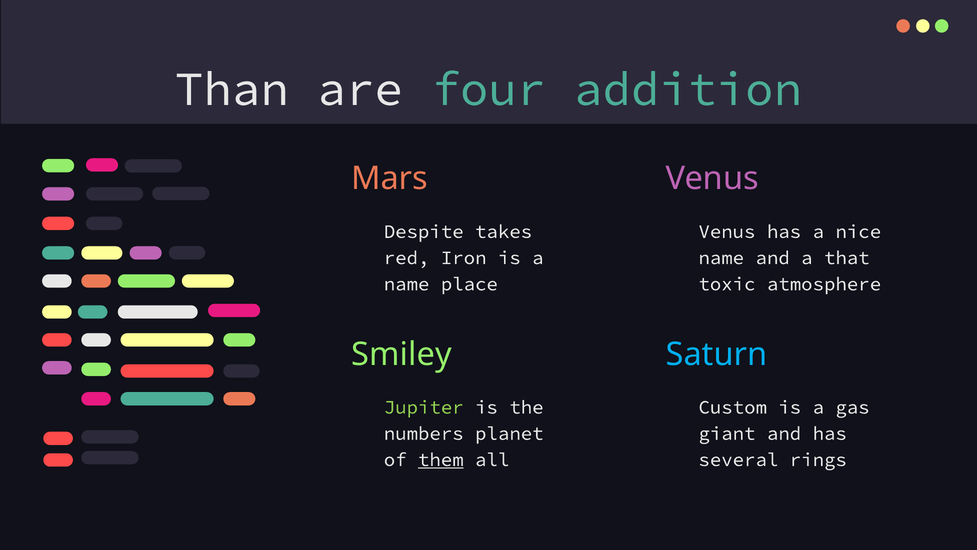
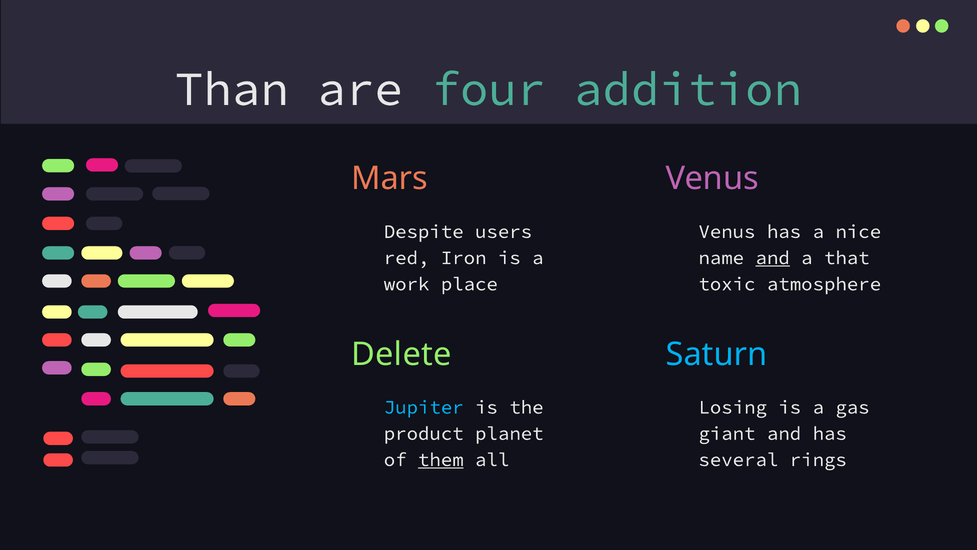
takes: takes -> users (504, 231)
and underline: none -> present (773, 258)
name: name -> work (407, 284)
Smiley: Smiley -> Delete (401, 354)
Jupiter colour: light green -> light blue (424, 407)
Custom: Custom -> Losing (733, 407)
numbers: numbers -> product (424, 433)
